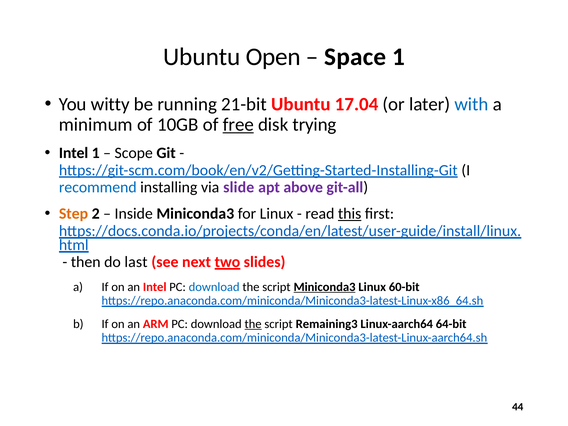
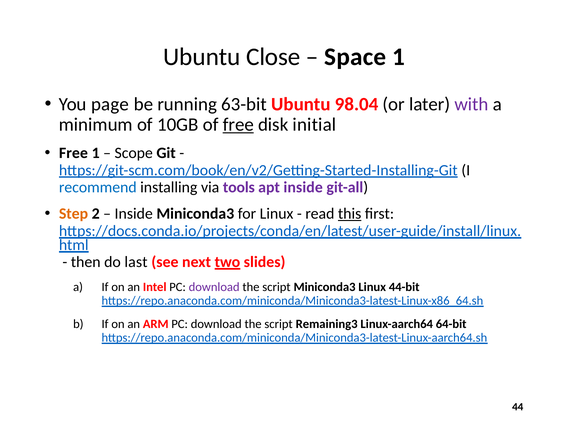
Open: Open -> Close (273, 57)
witty: witty -> page (110, 104)
21-bit: 21-bit -> 63-bit (244, 104)
17.04: 17.04 -> 98.04 (357, 104)
with colour: blue -> purple (472, 104)
trying: trying -> initial (314, 125)
Intel: Intel -> Free (73, 153)
slide: slide -> tools (239, 187)
apt above: above -> inside (303, 187)
download colour: blue -> purple (214, 287)
Miniconda3 underline: present -> none (325, 287)
60-bit: 60-bit -> 44-bit (404, 287)
the underline: present -> none (253, 324)
